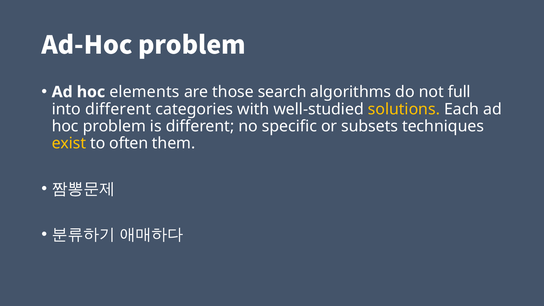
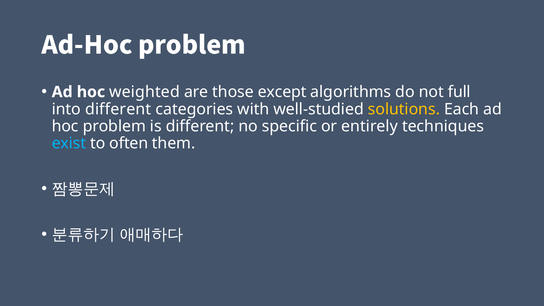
elements: elements -> weighted (144, 92)
search: search -> except (282, 92)
subsets: subsets -> entirely (370, 126)
exist colour: yellow -> light blue (69, 143)
